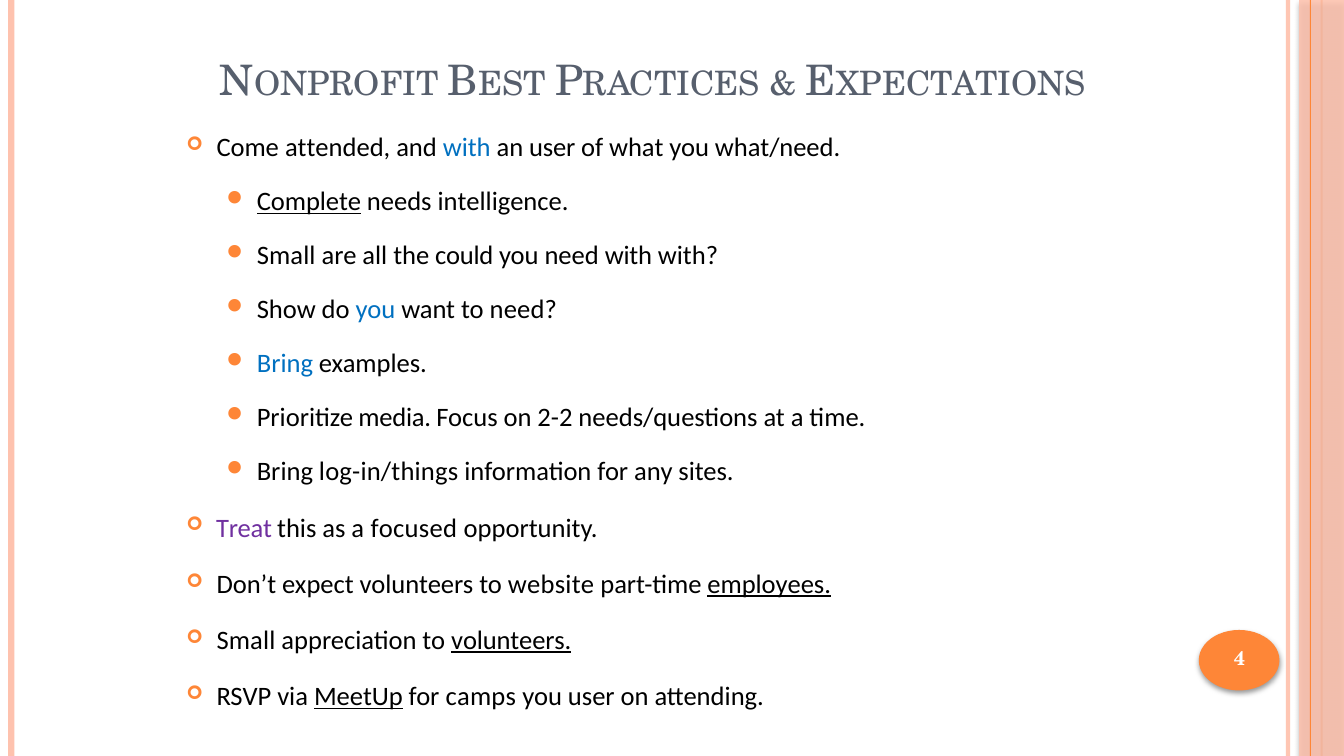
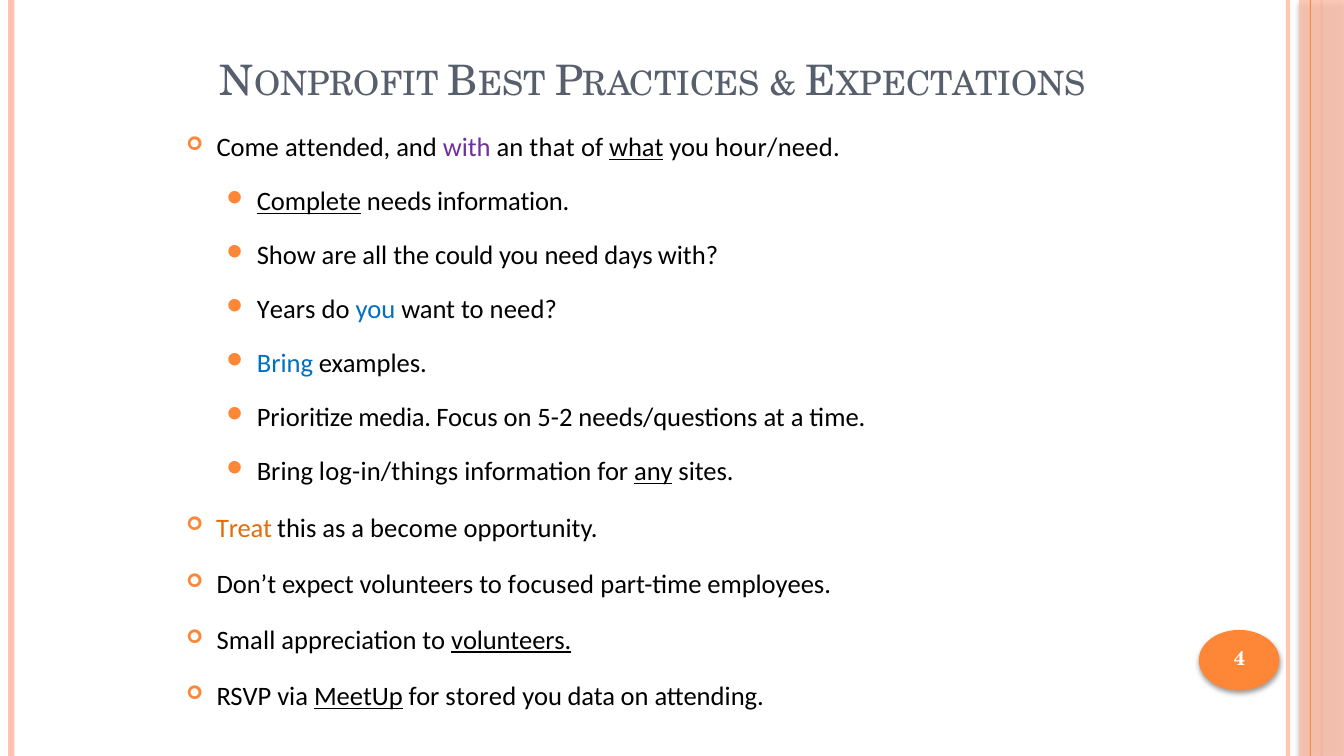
with colour: blue -> purple (467, 148)
an user: user -> that (552, 148)
what underline: none -> present (636, 148)
what/need: what/need -> hour/need (777, 148)
needs intelligence: intelligence -> information (503, 202)
Small: Small -> Show (286, 256)
need with: with -> days (628, 256)
Show: Show -> Years (286, 310)
2-2: 2-2 -> 5-2 (555, 418)
any underline: none -> present (653, 472)
Treat colour: purple -> orange (244, 528)
focused: focused -> become (414, 528)
website: website -> focused (551, 585)
employees underline: present -> none (769, 585)
camps: camps -> stored (481, 697)
you user: user -> data (591, 697)
